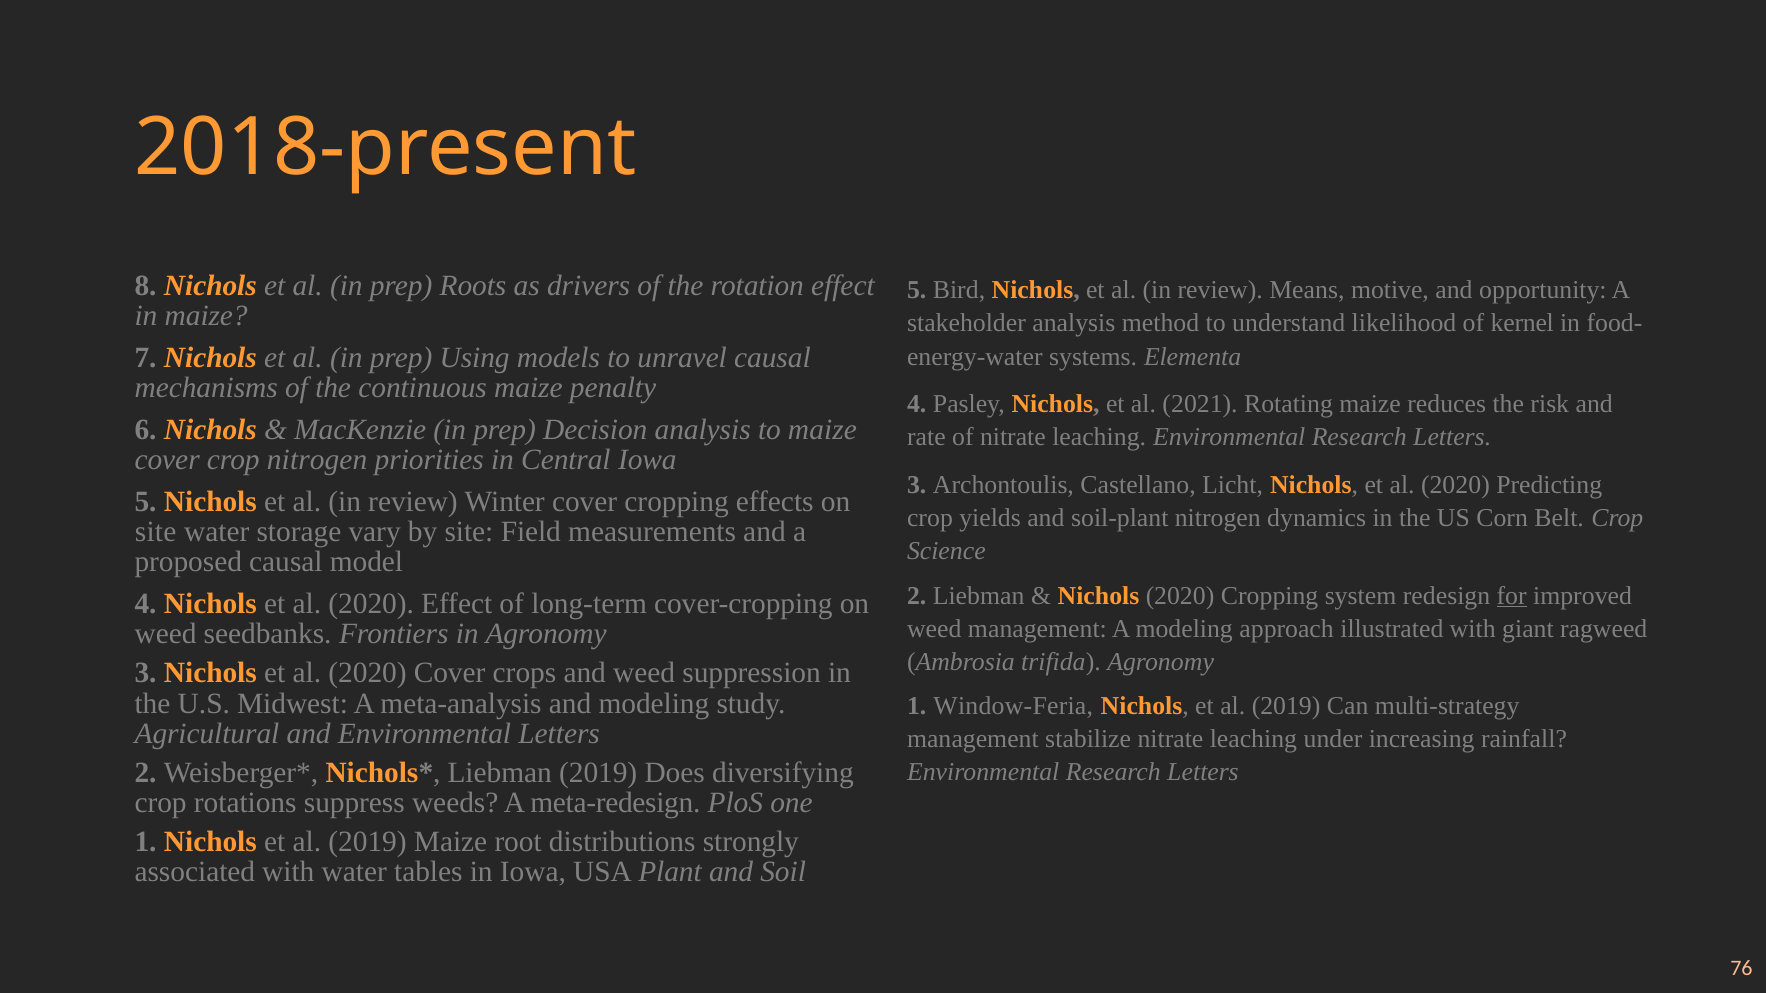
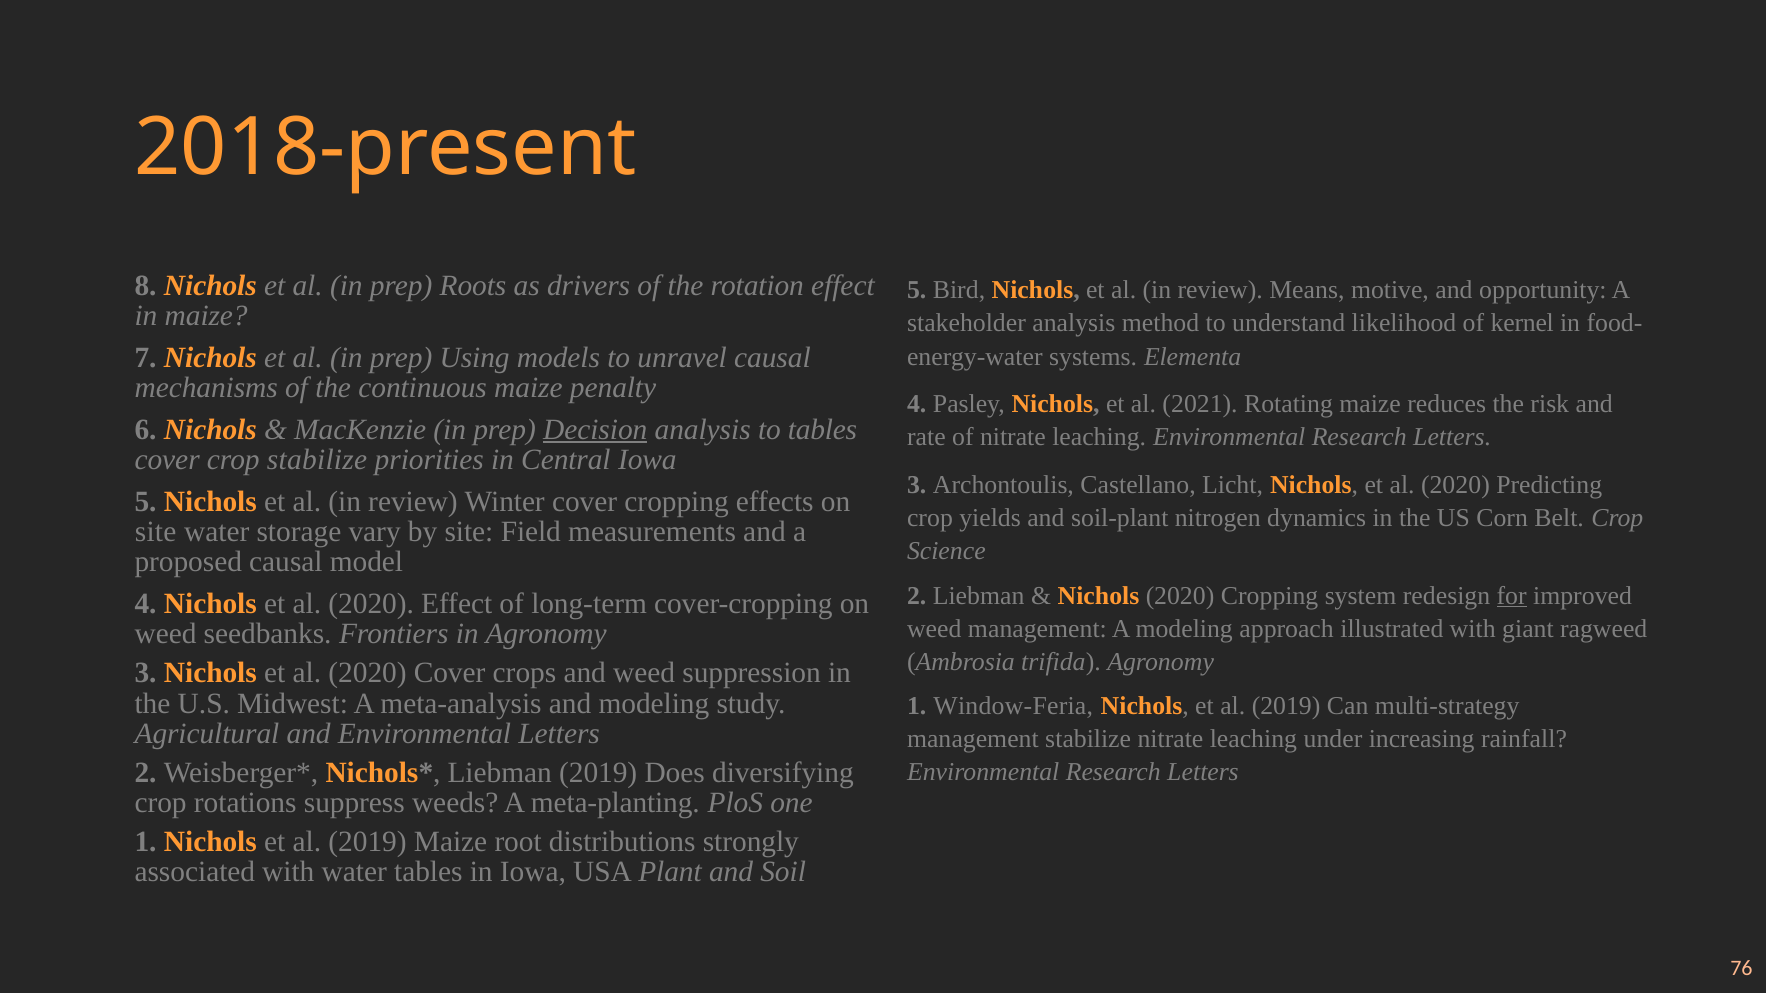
Decision underline: none -> present (595, 430)
to maize: maize -> tables (823, 430)
crop nitrogen: nitrogen -> stabilize (317, 460)
meta-redesign: meta-redesign -> meta-planting (615, 803)
